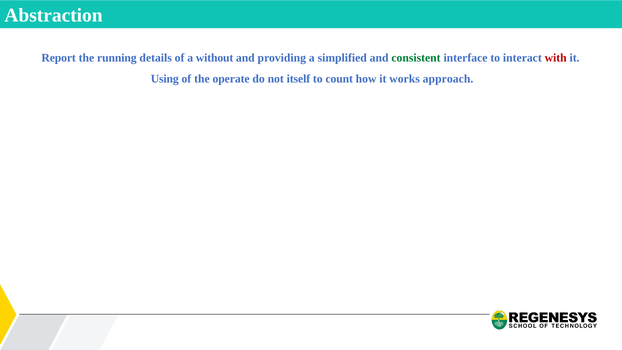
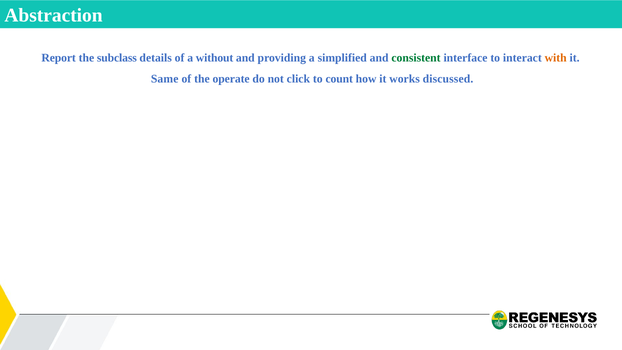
running: running -> subclass (117, 58)
with colour: red -> orange (556, 58)
Using: Using -> Same (165, 79)
itself: itself -> click (298, 79)
approach: approach -> discussed (448, 79)
